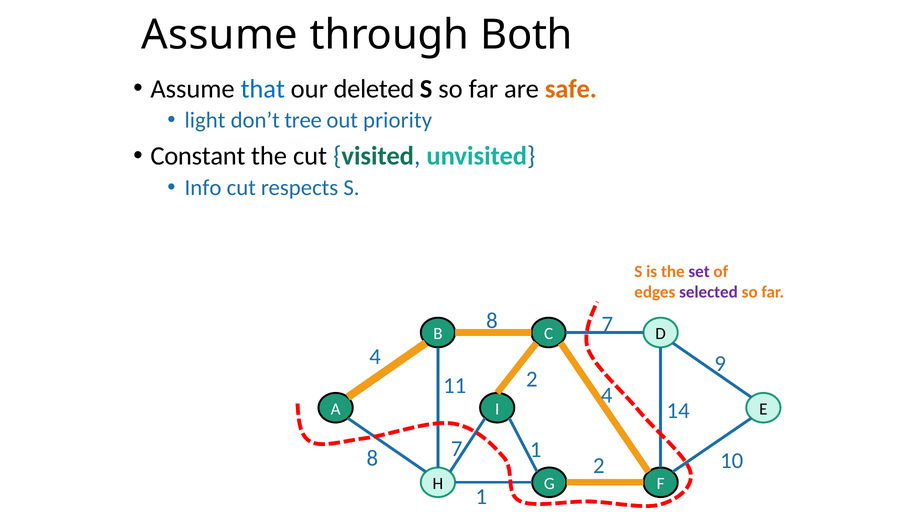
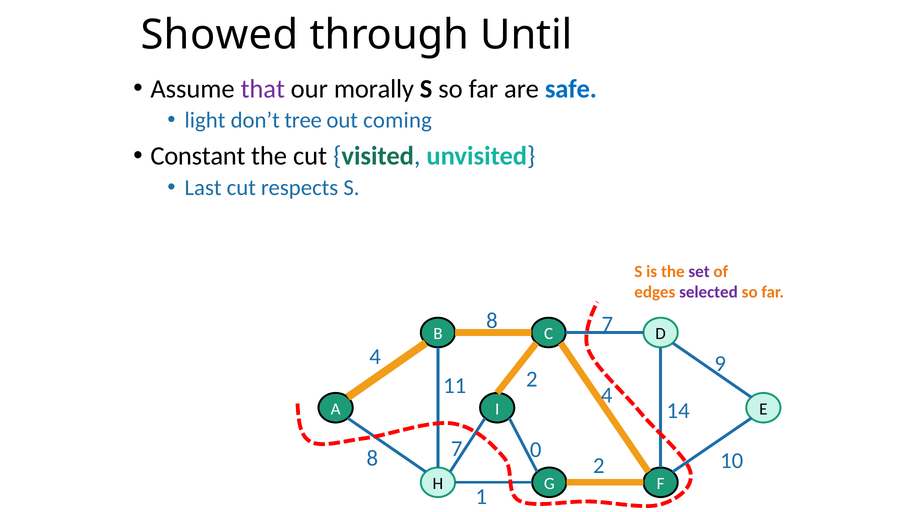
Assume: Assume -> Showed (220, 35)
Both: Both -> Until (526, 35)
that colour: blue -> purple (263, 89)
deleted: deleted -> morally (374, 89)
safe colour: orange -> blue (571, 89)
priority: priority -> coming (398, 120)
Info: Info -> Last (203, 188)
7 1: 1 -> 0 (536, 449)
